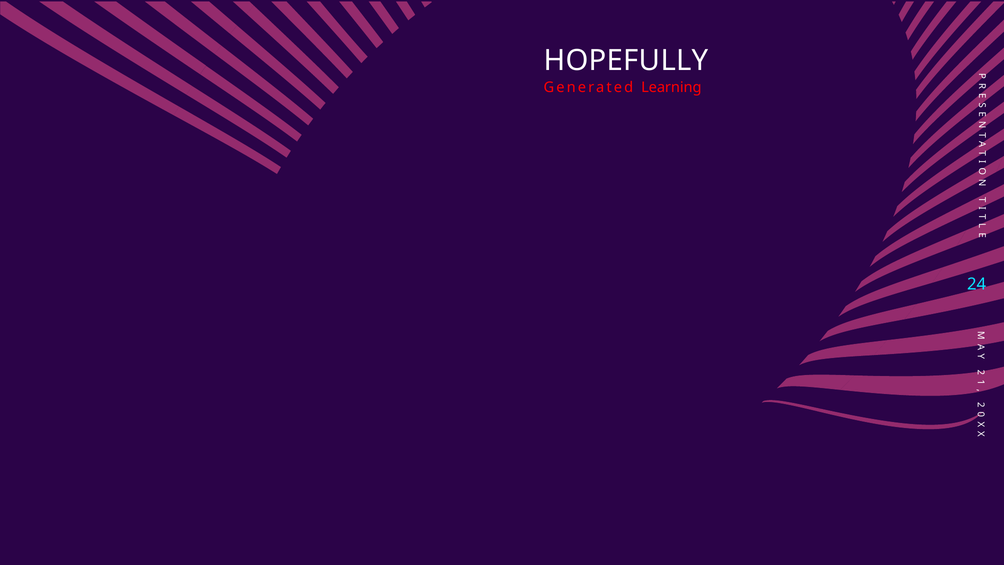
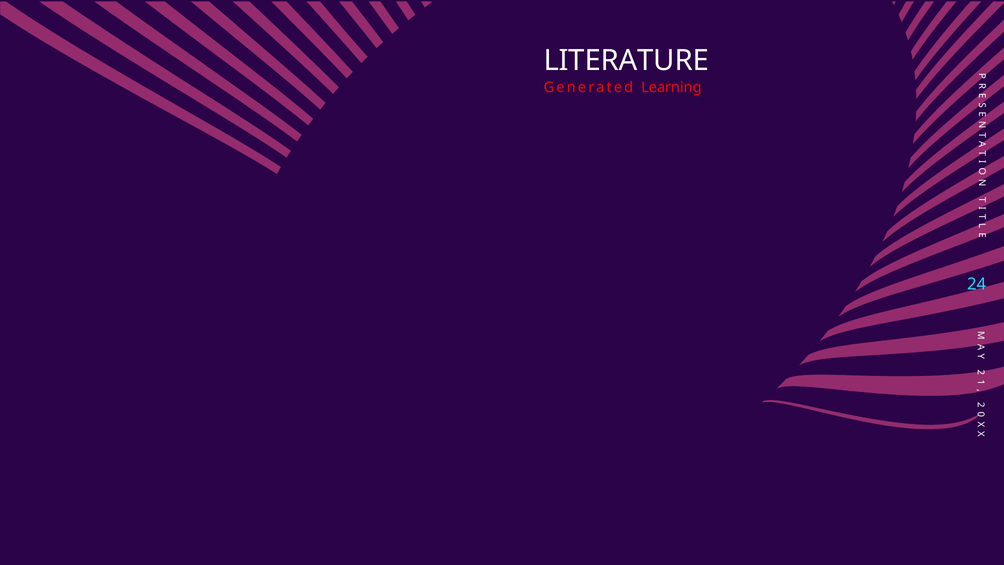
HOPEFULLY: HOPEFULLY -> LITERATURE (626, 60)
